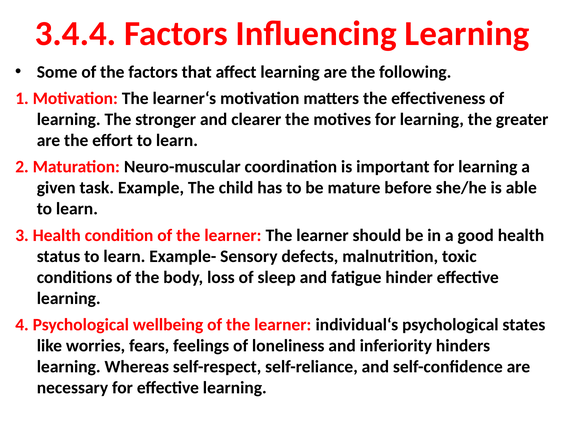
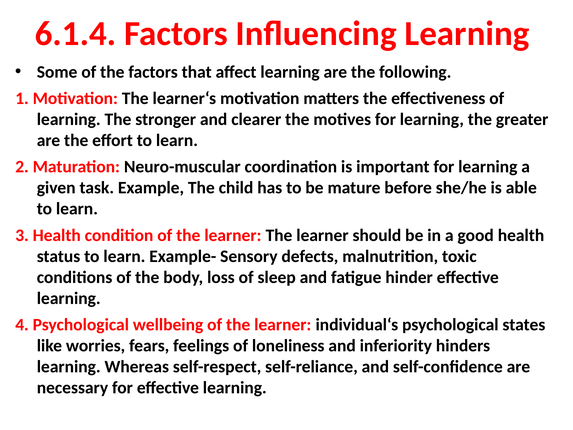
3.4.4: 3.4.4 -> 6.1.4 (76, 33)
